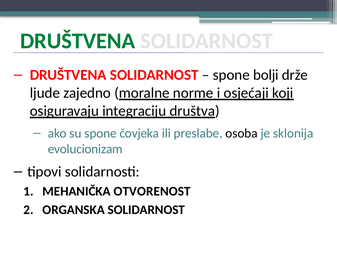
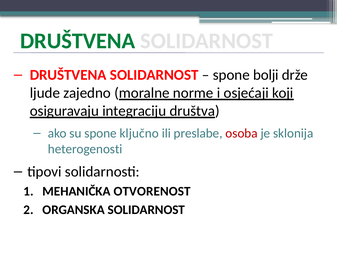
čovjeka: čovjeka -> ključno (139, 133)
osoba colour: black -> red (242, 133)
evolucionizam: evolucionizam -> heterogenosti (85, 149)
